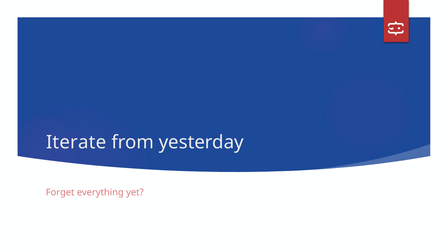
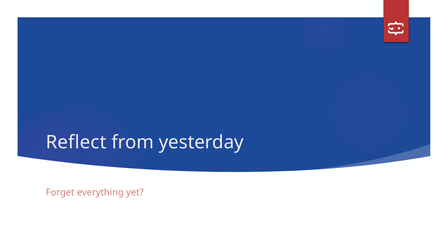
Iterate: Iterate -> Reflect (76, 142)
